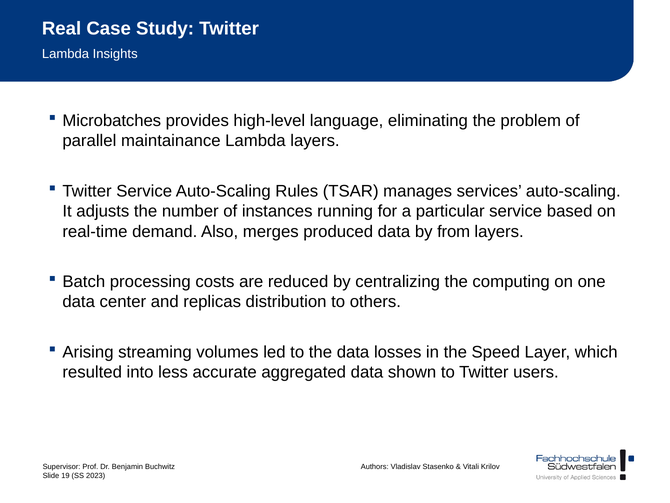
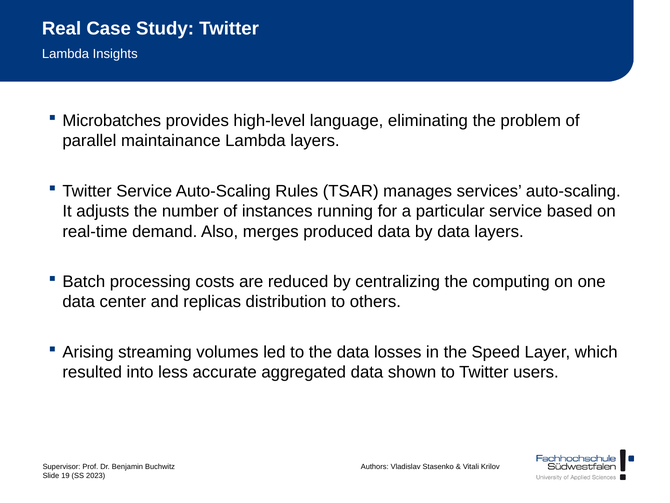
by from: from -> data (454, 231)
